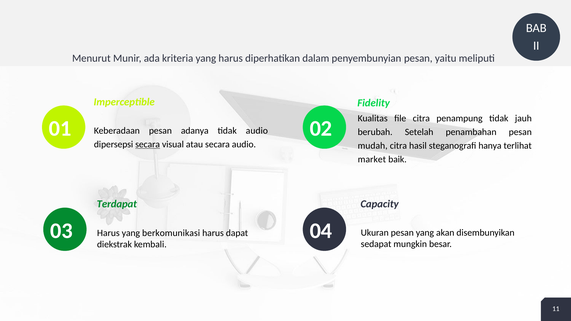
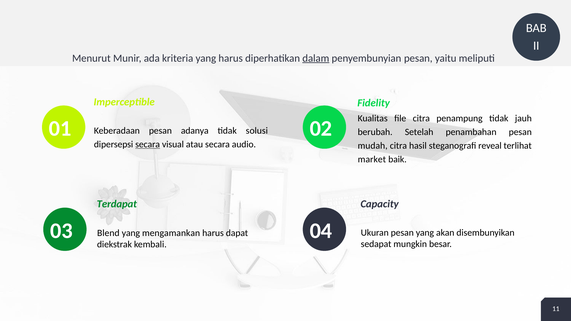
dalam underline: none -> present (316, 58)
tidak audio: audio -> solusi (257, 131)
hanya: hanya -> reveal (490, 146)
Harus: Harus -> Blend (108, 233)
berkomunikasi: berkomunikasi -> mengamankan (171, 233)
